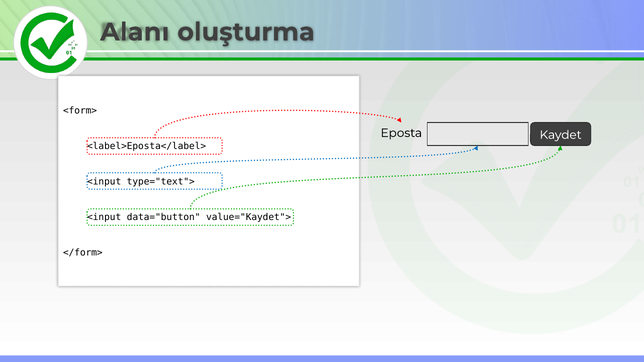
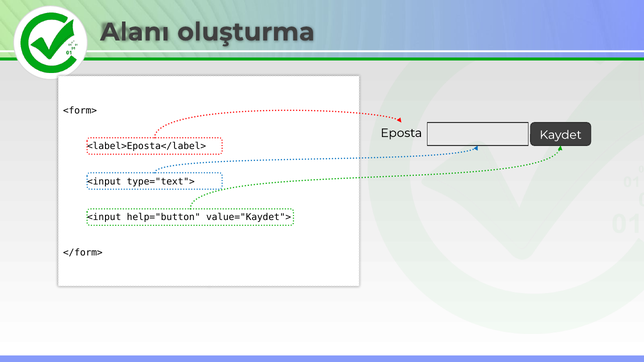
data="button: data="button -> help="button (164, 217)
